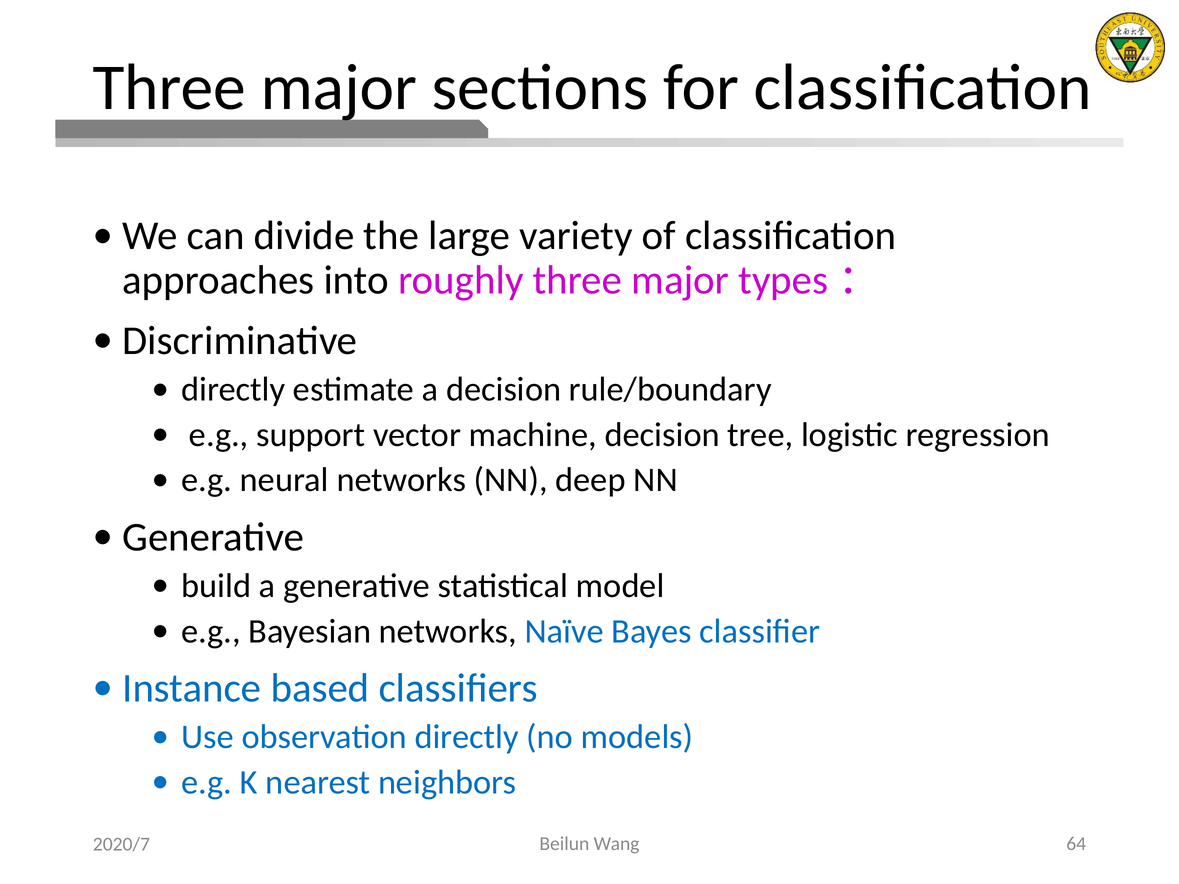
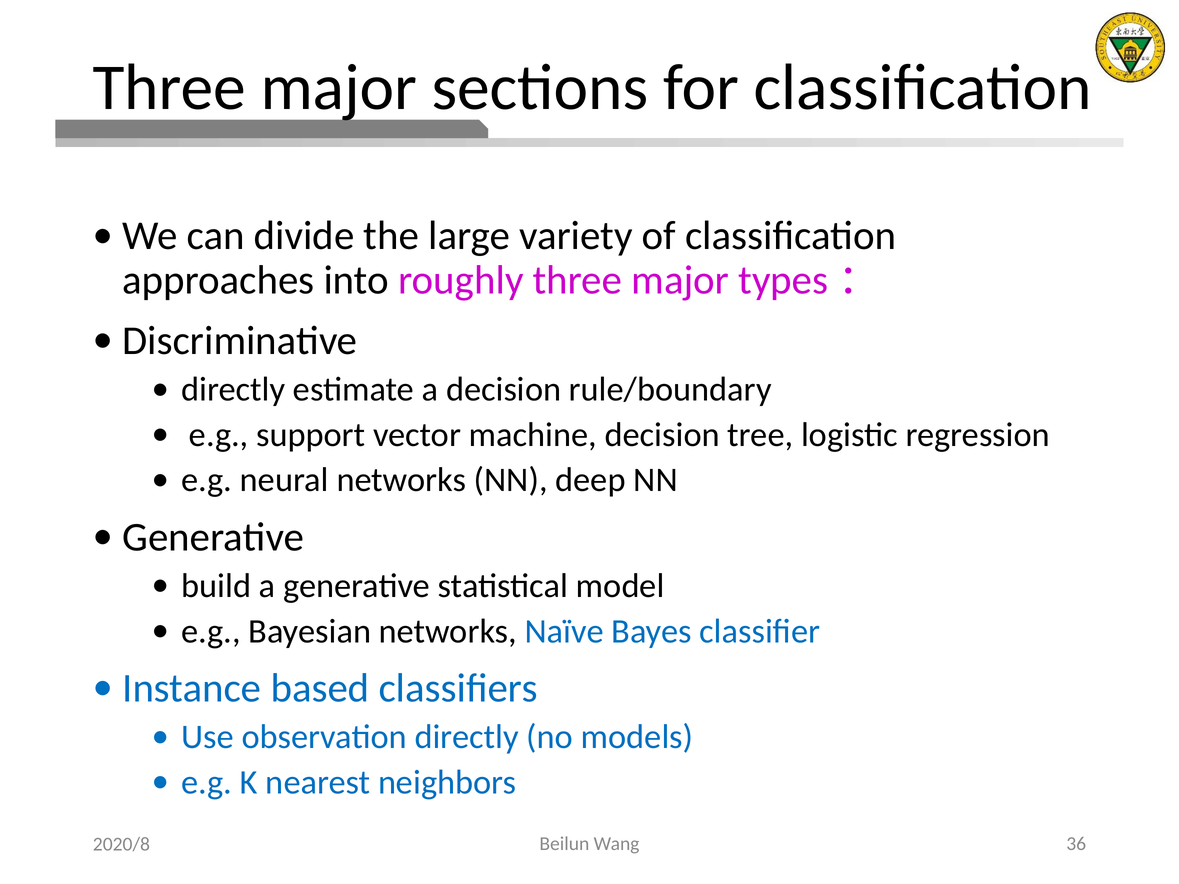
64: 64 -> 36 (1076, 844)
2020/7: 2020/7 -> 2020/8 (121, 844)
